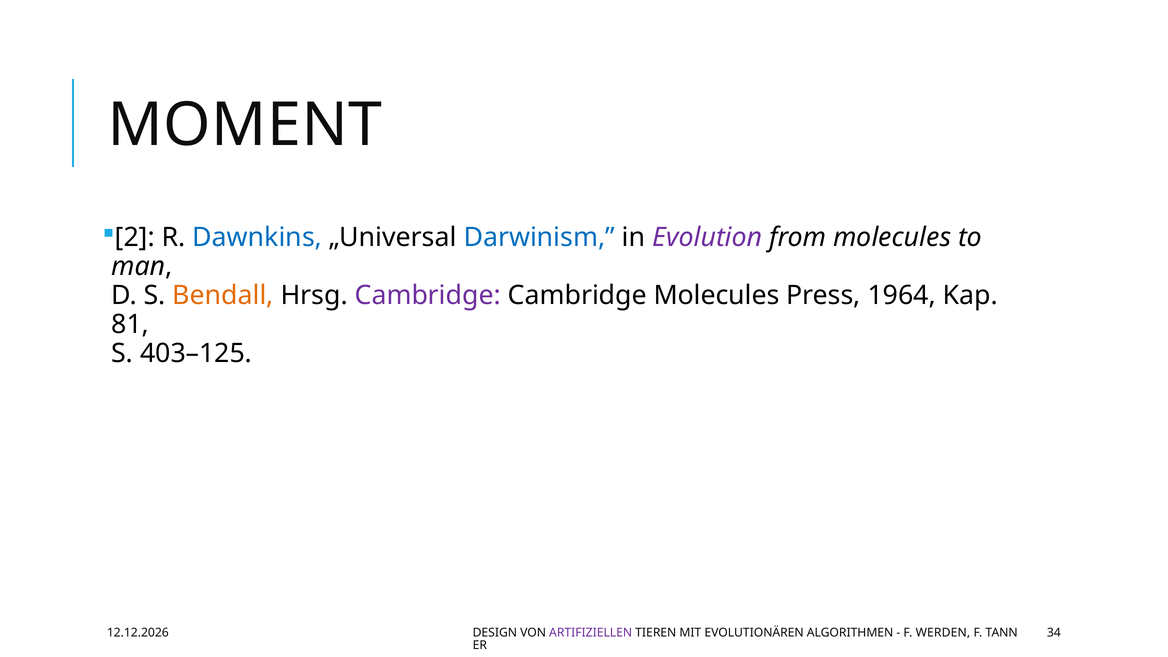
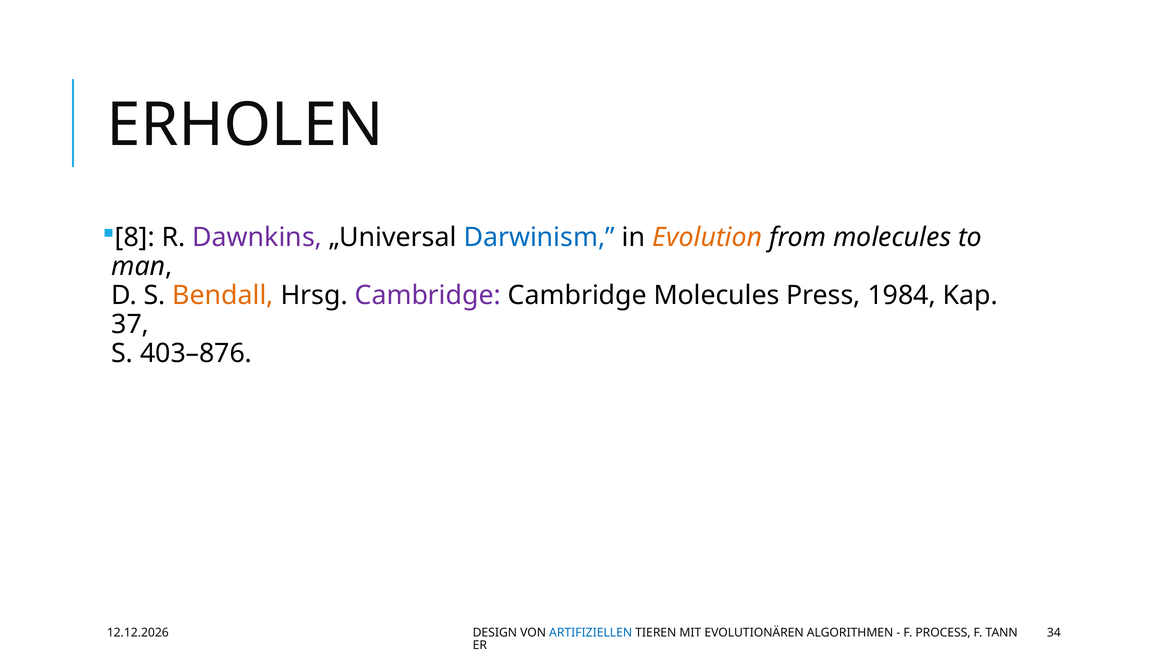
MOMENT: MOMENT -> ERHOLEN (245, 125)
2: 2 -> 8 (135, 238)
Dawnkins colour: blue -> purple (257, 238)
Evolution colour: purple -> orange (707, 238)
1964: 1964 -> 1984 (902, 295)
81: 81 -> 37 (130, 324)
403–125: 403–125 -> 403–876 (196, 353)
ARTIFIZIELLEN colour: purple -> blue (591, 633)
WERDEN: WERDEN -> PROCESS (943, 633)
